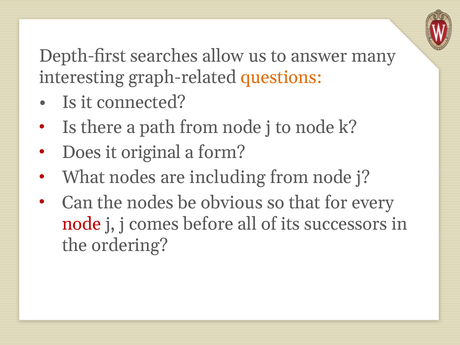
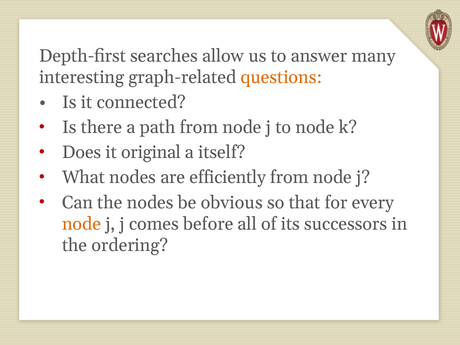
form: form -> itself (222, 152)
including: including -> efficiently (228, 177)
node colour: red -> orange (82, 224)
